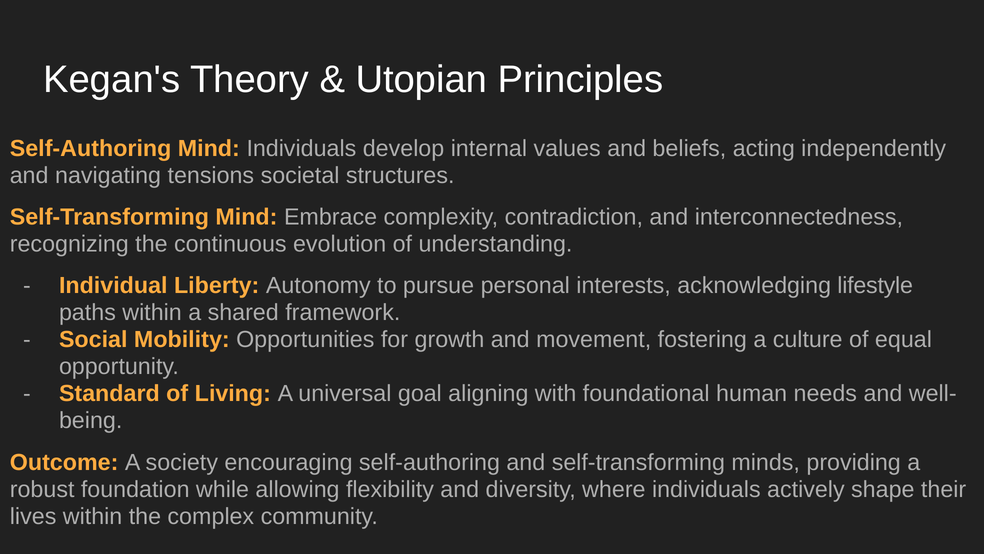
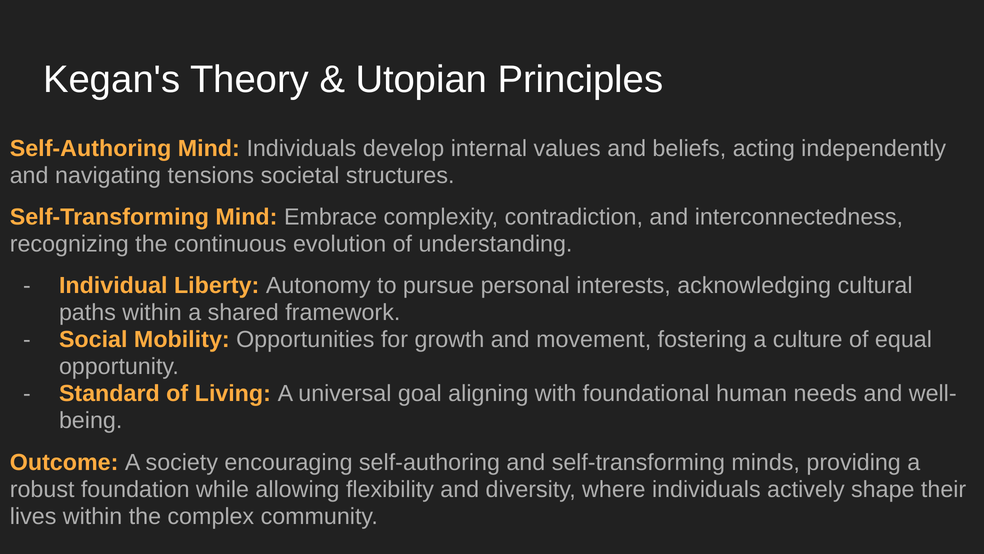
lifestyle: lifestyle -> cultural (875, 286)
